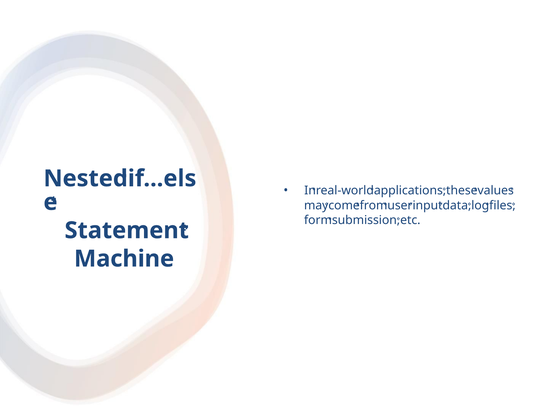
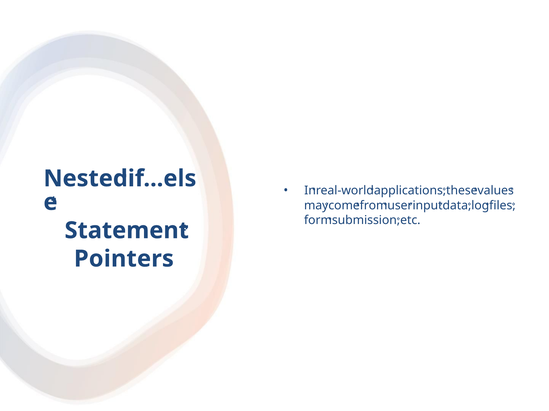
Machine: Machine -> Pointers (124, 259)
